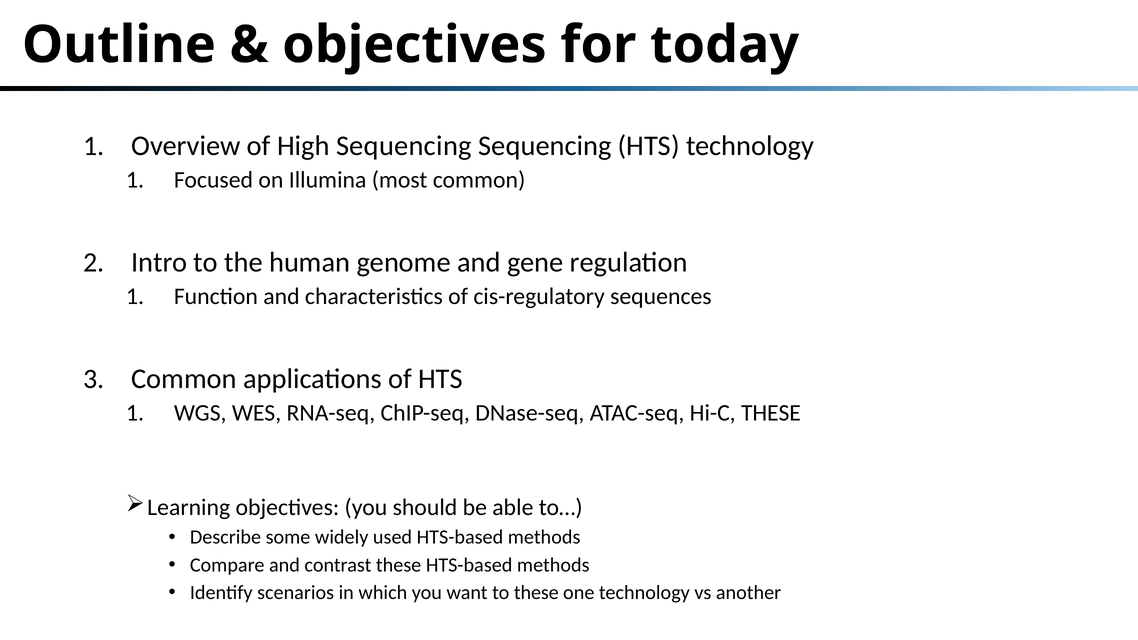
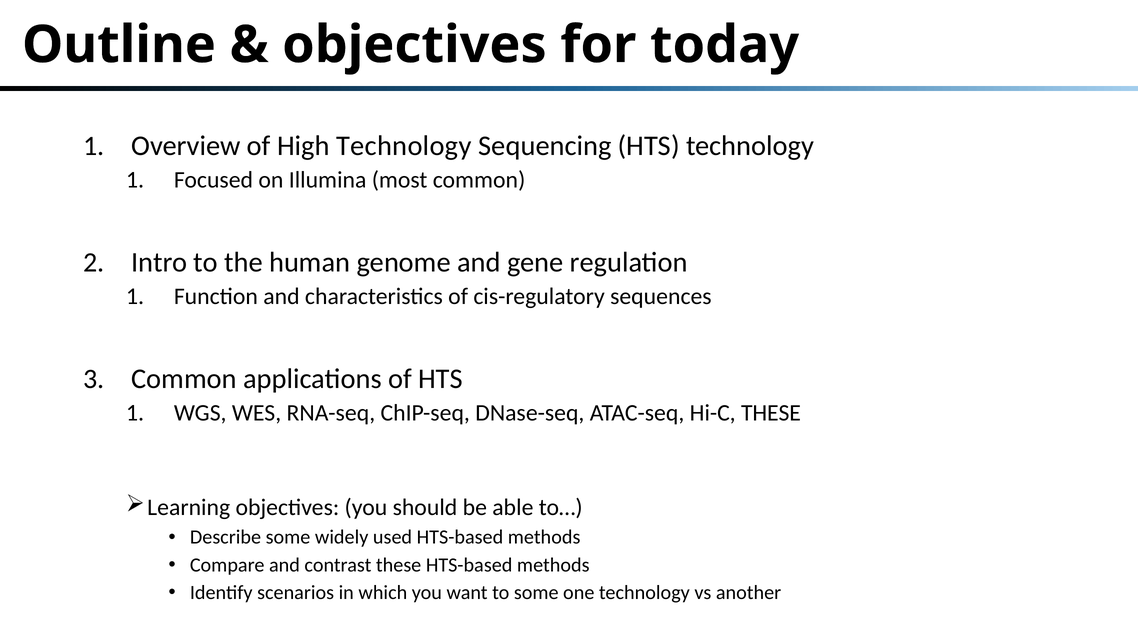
High Sequencing: Sequencing -> Technology (404, 146)
to these: these -> some (536, 593)
